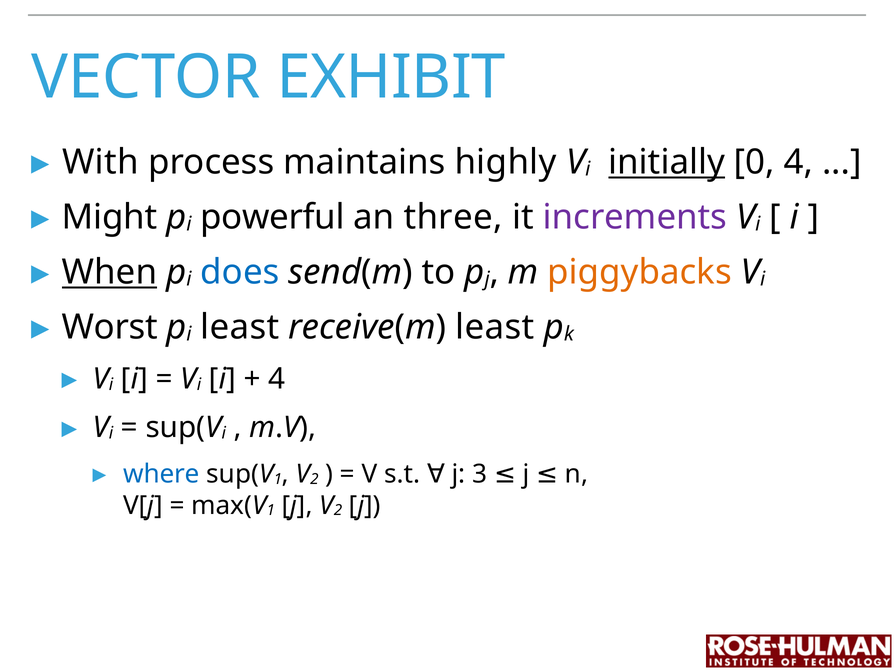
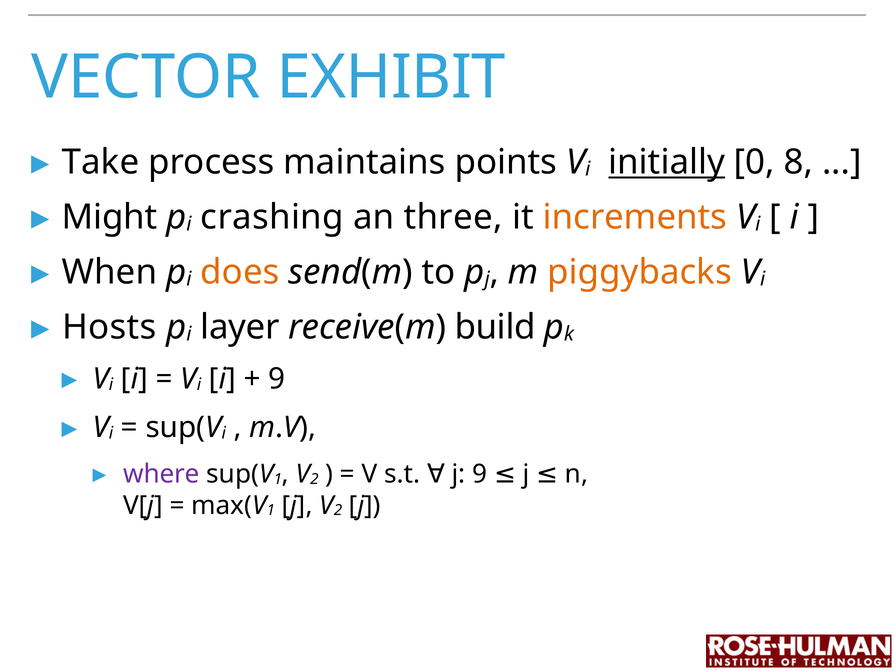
With: With -> Take (101, 162)
highly: highly -> points (506, 162)
0 4: 4 -> 8 (798, 162)
powerful: powerful -> crashing (272, 217)
increments colour: purple -> orange (635, 217)
When underline: present -> none (110, 272)
does colour: blue -> orange (240, 272)
Worst: Worst -> Hosts (109, 327)
i least: least -> layer (240, 327)
receive(m least: least -> build (495, 327)
4: 4 -> 9 (277, 379)
where colour: blue -> purple (161, 474)
j 3: 3 -> 9 (480, 474)
